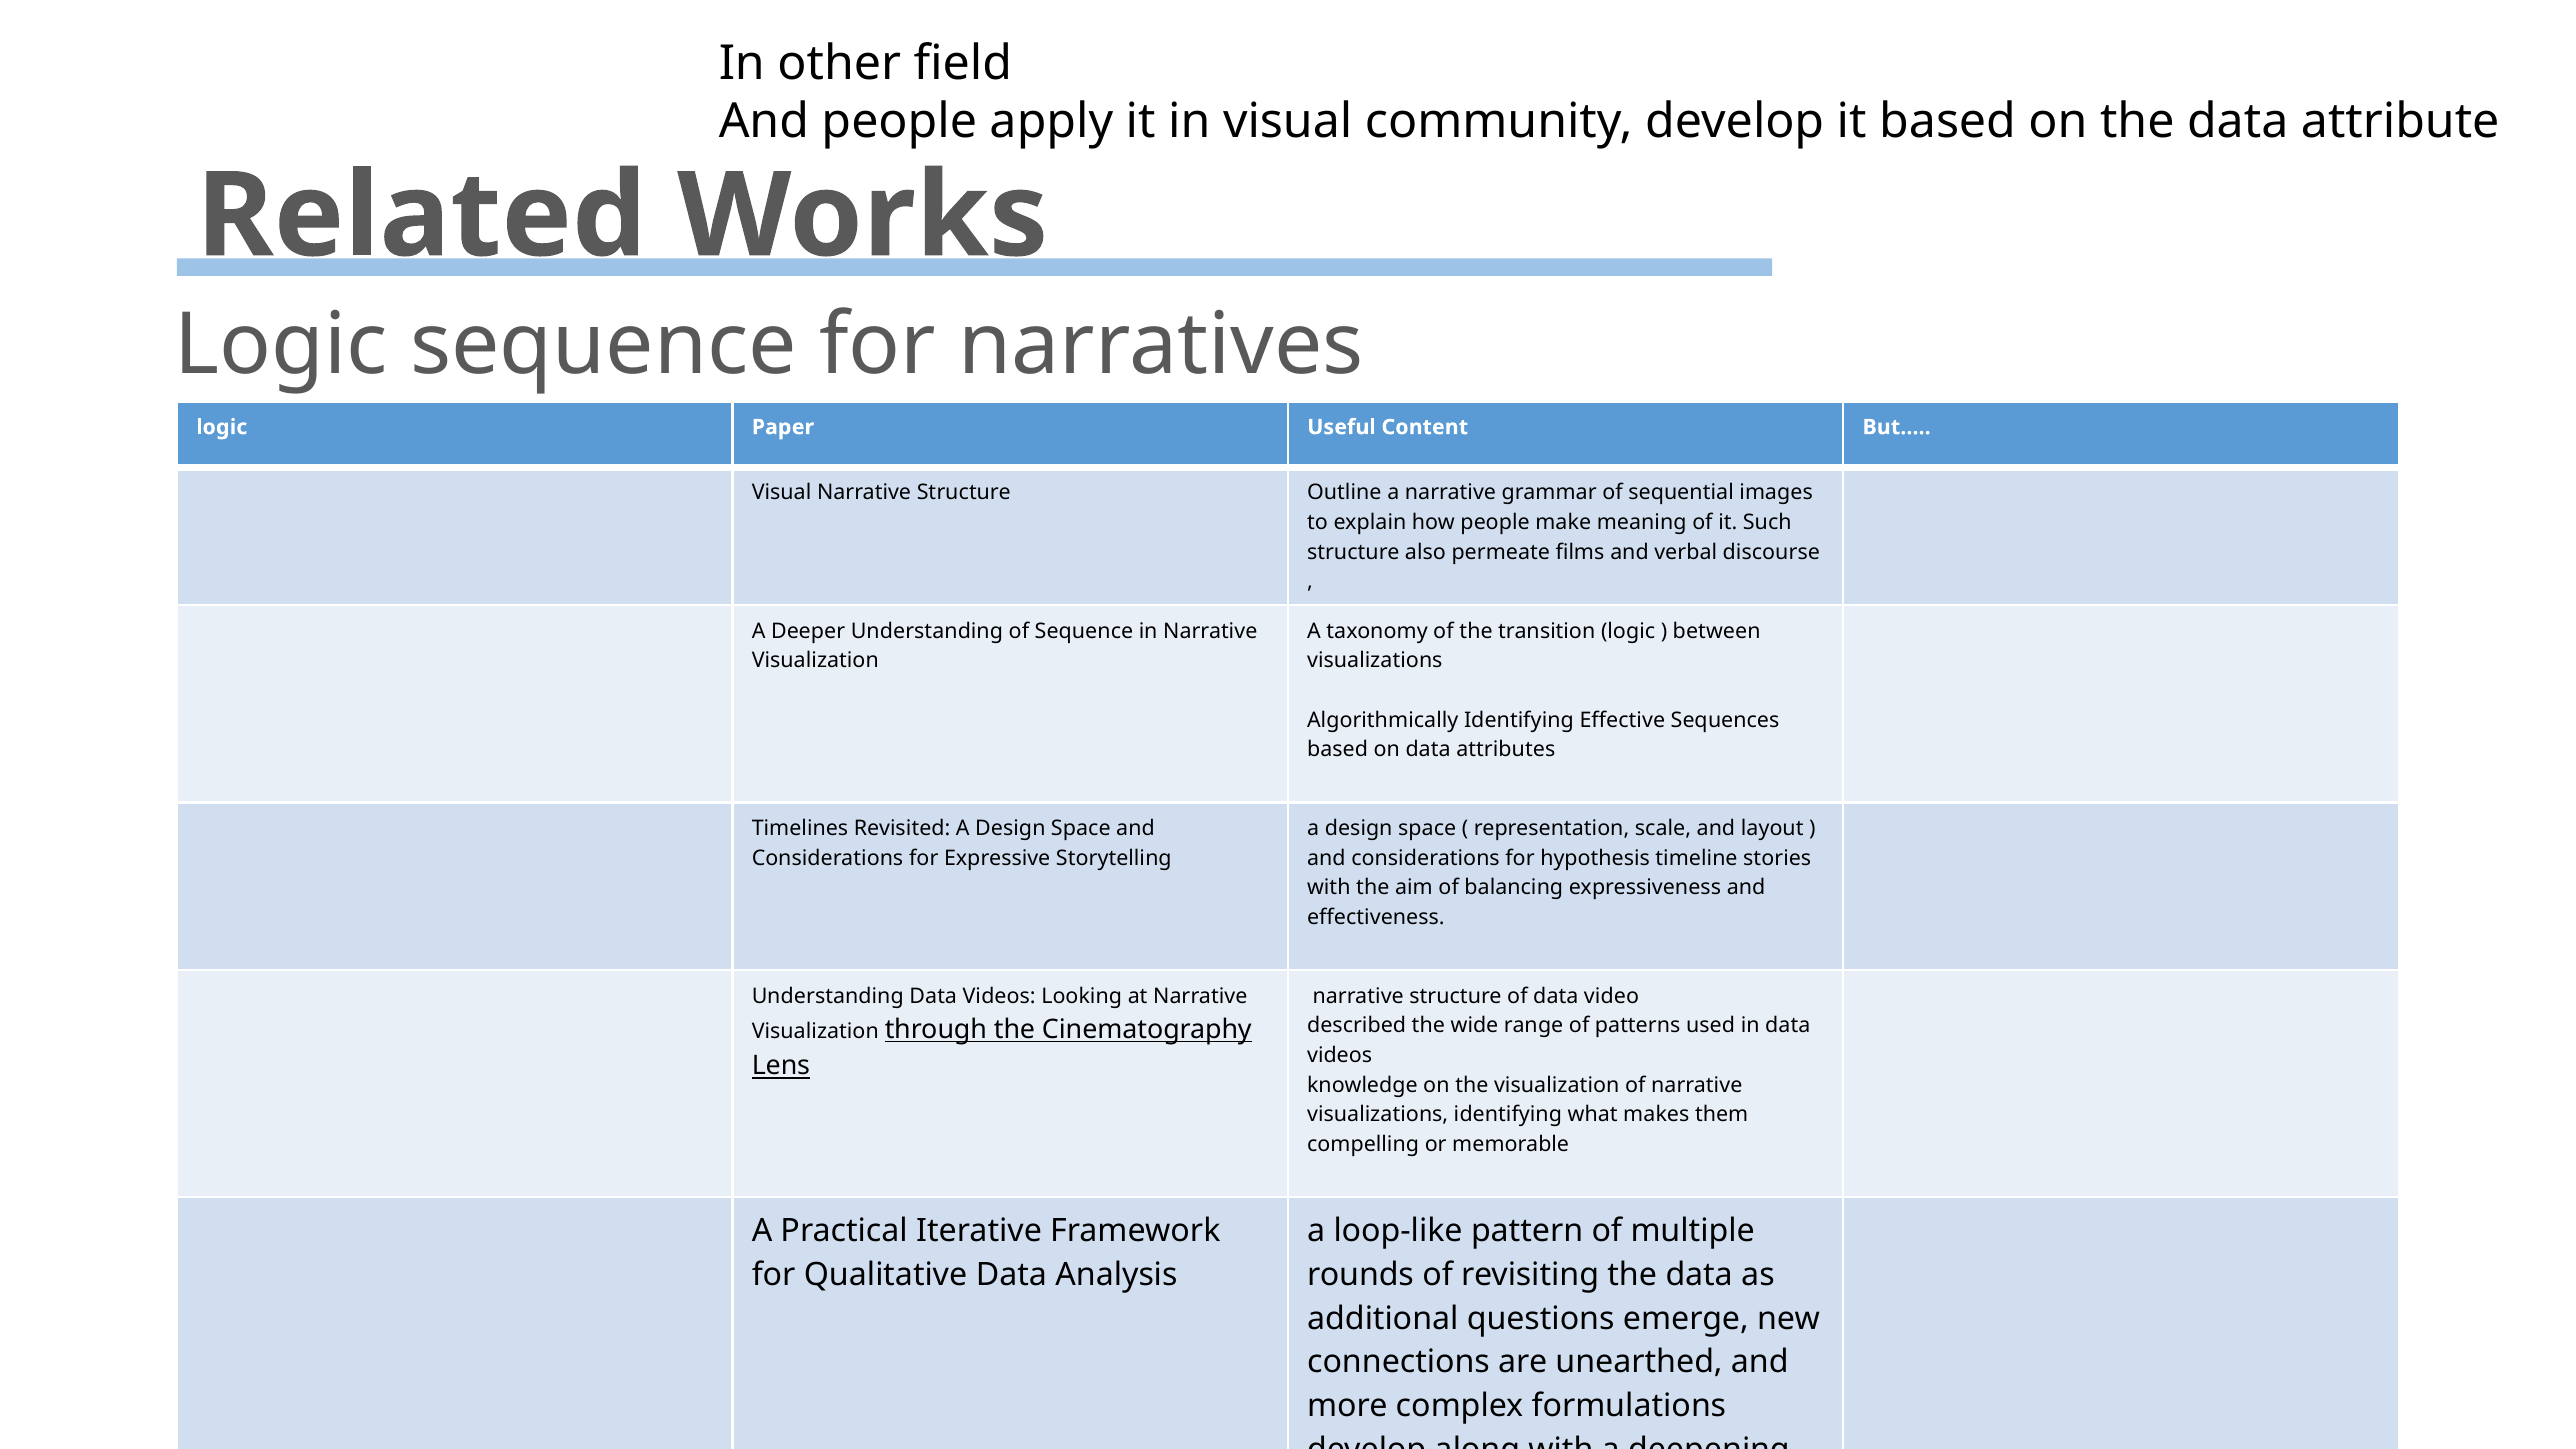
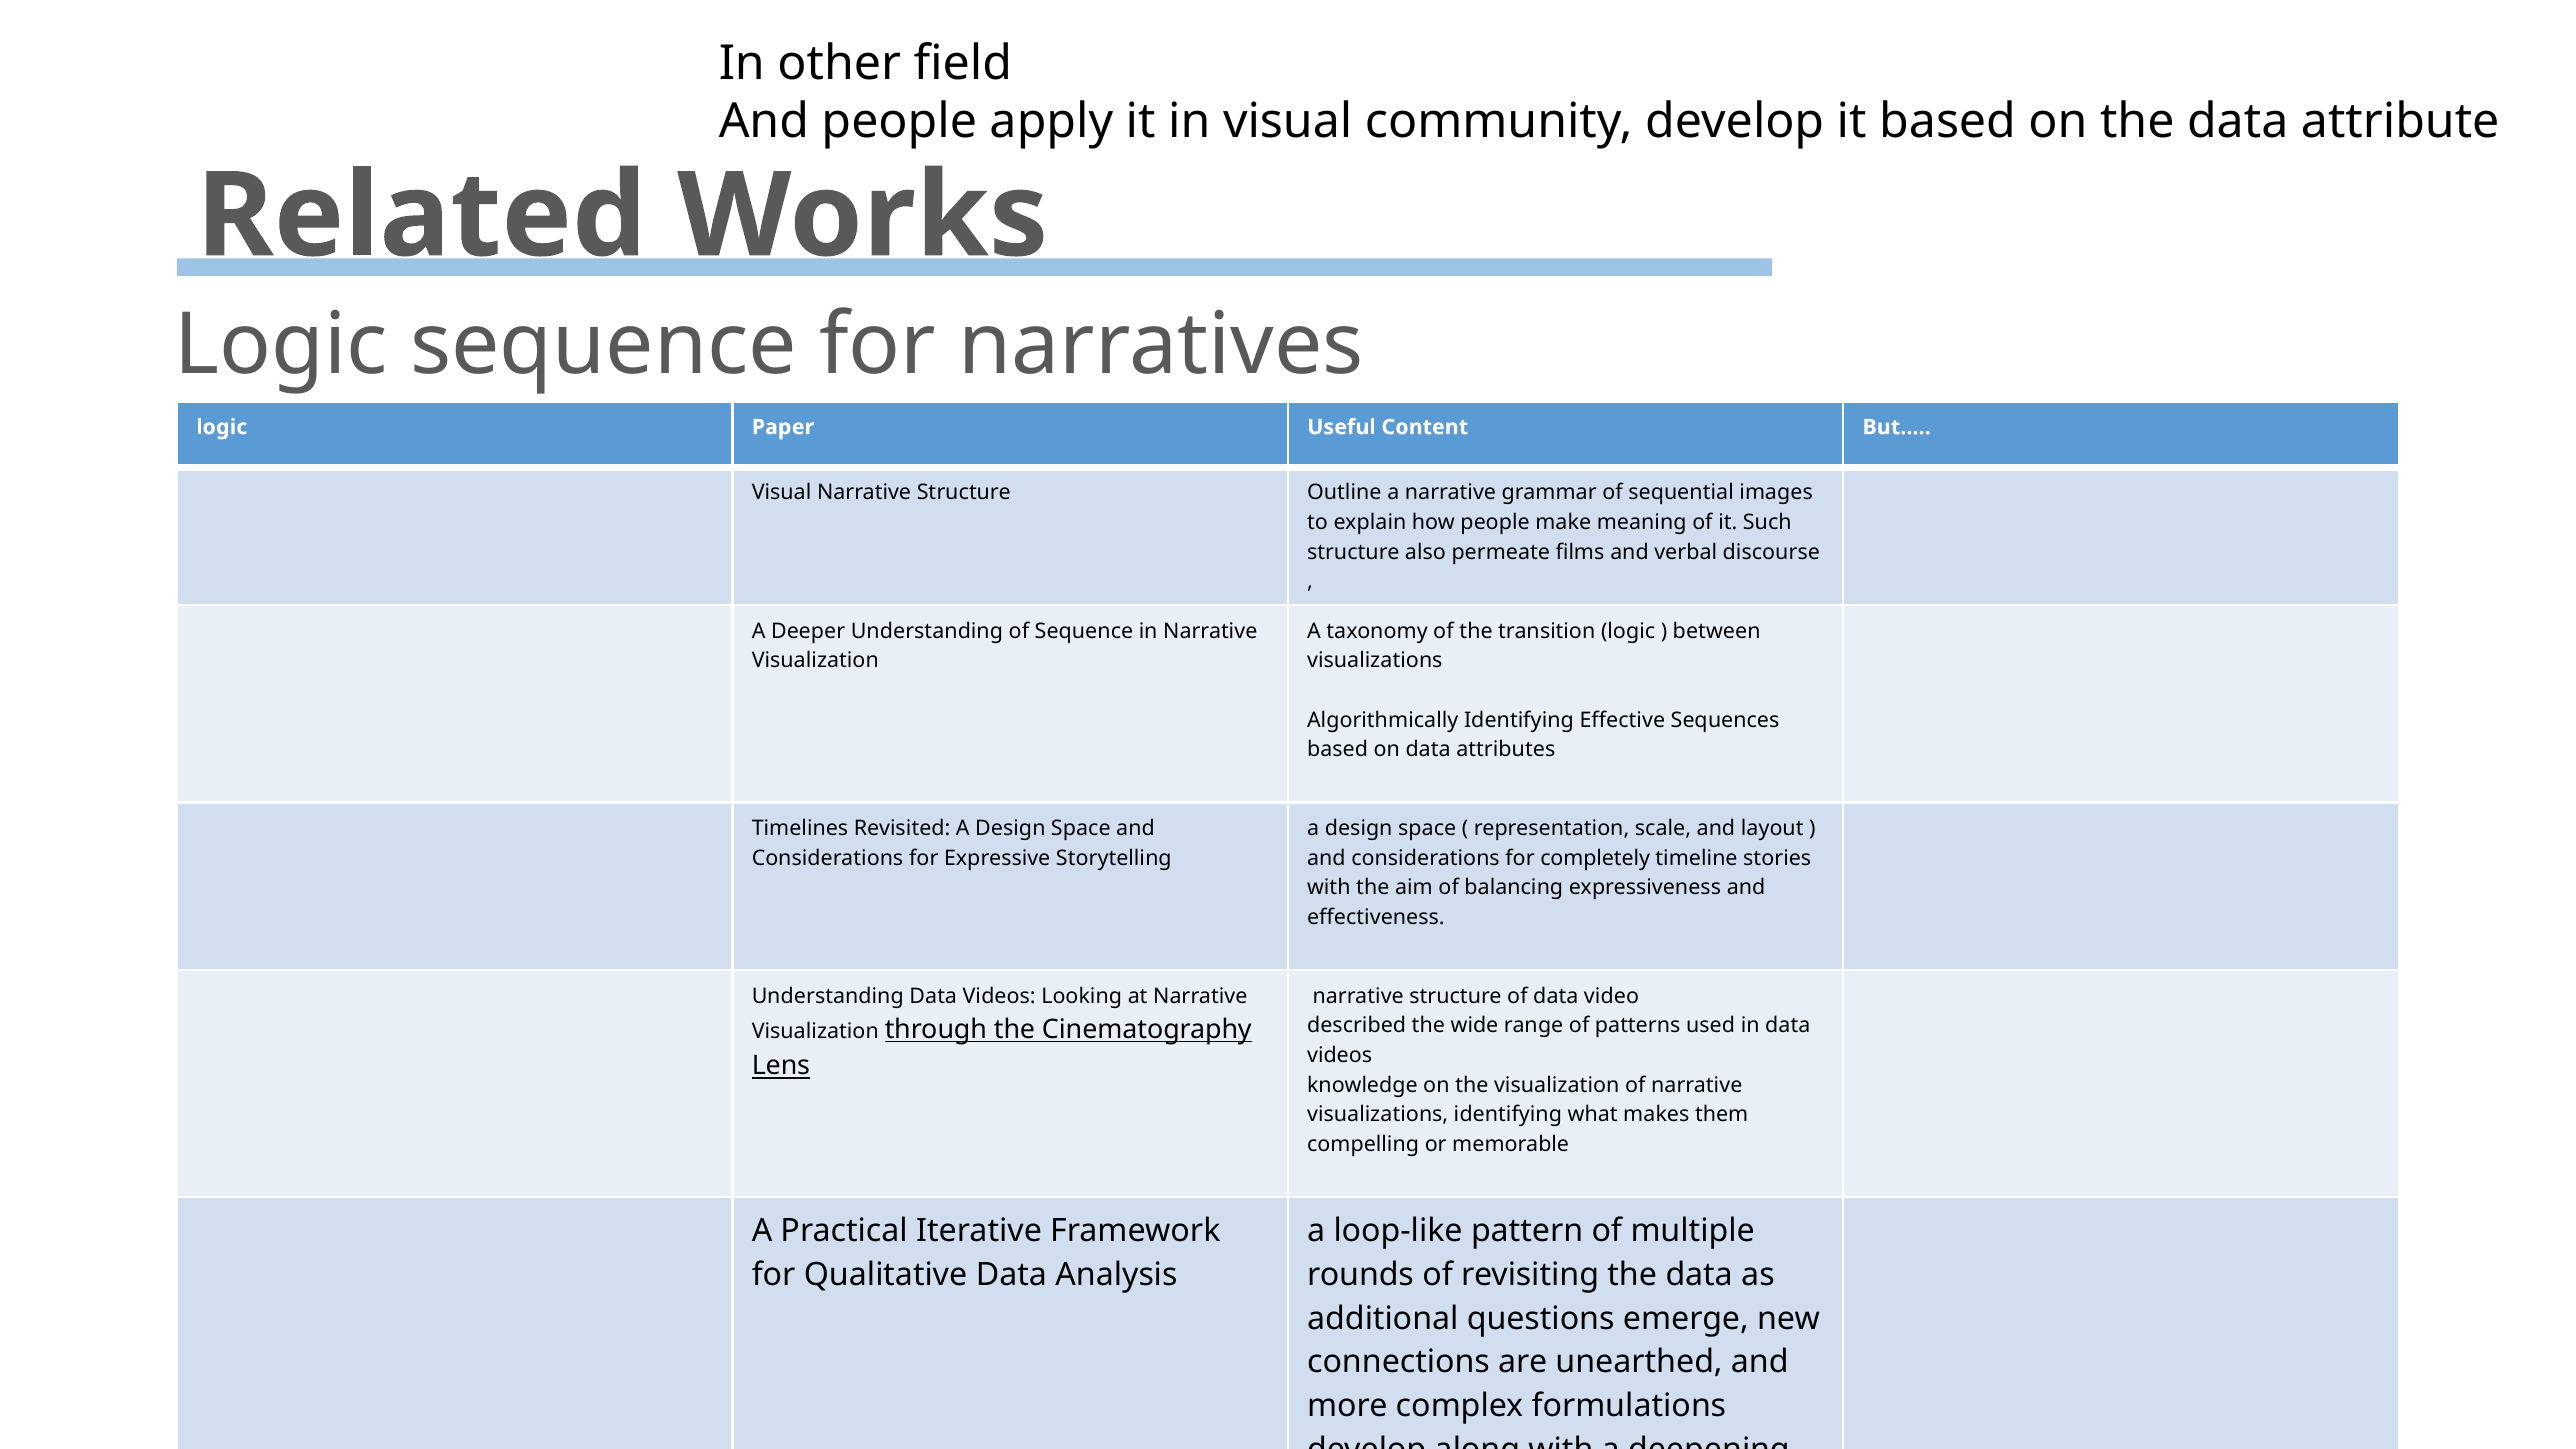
hypothesis: hypothesis -> completely (1595, 858)
